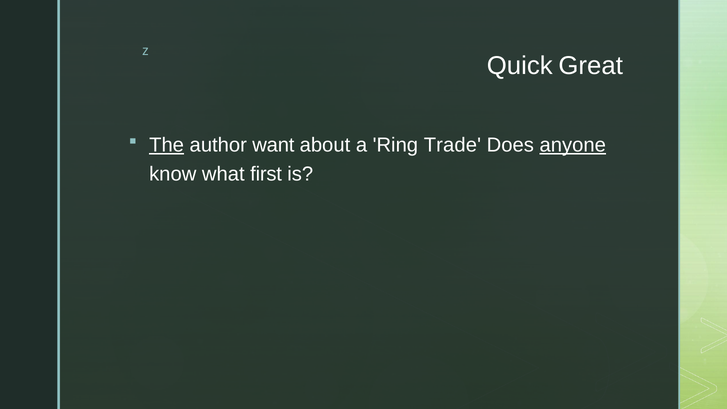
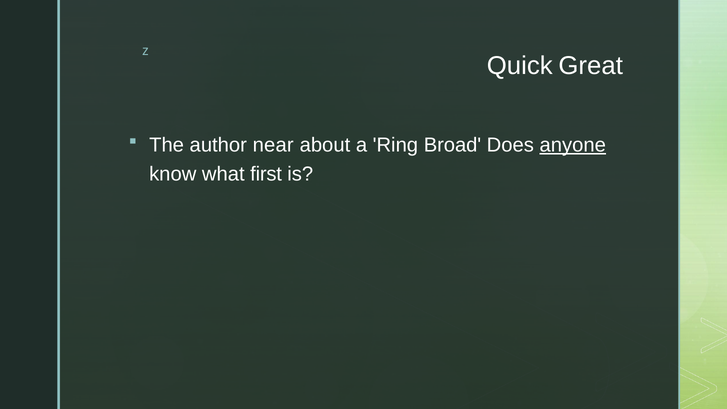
The underline: present -> none (167, 145)
want: want -> near (273, 145)
Trade: Trade -> Broad (452, 145)
